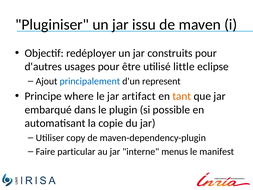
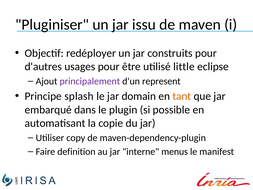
principalement colour: blue -> purple (90, 81)
where: where -> splash (79, 96)
artifact: artifact -> domain (139, 96)
particular: particular -> definition (76, 151)
